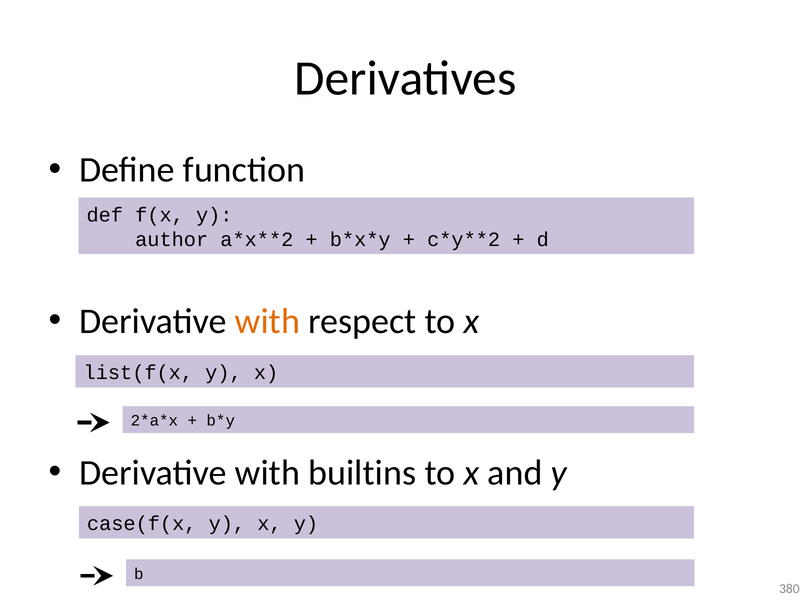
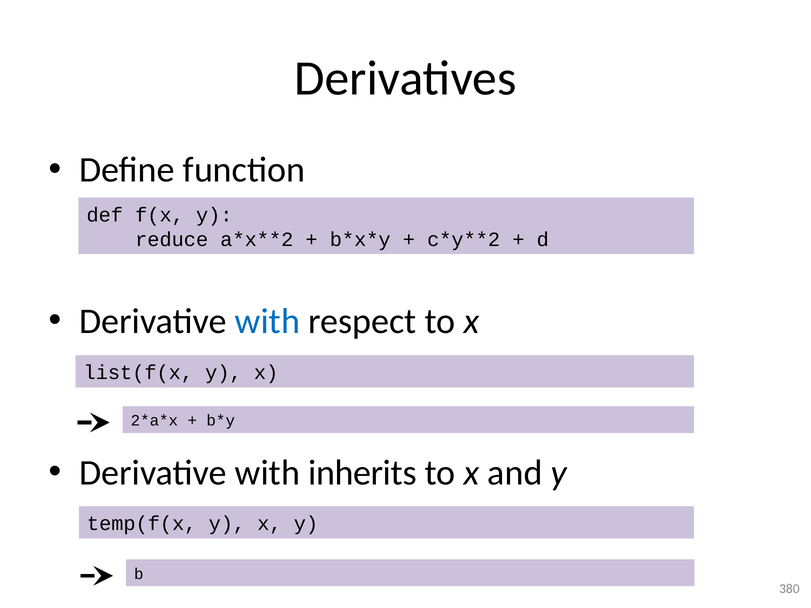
author: author -> reduce (172, 239)
with colour: orange -> blue (267, 322)
builtins: builtins -> inherits (362, 473)
case(f(x: case(f(x -> temp(f(x (142, 524)
